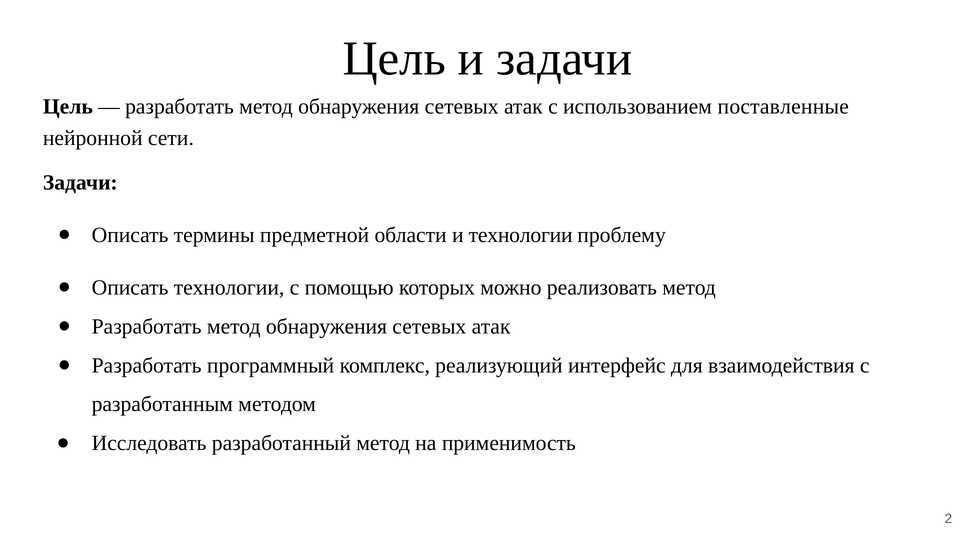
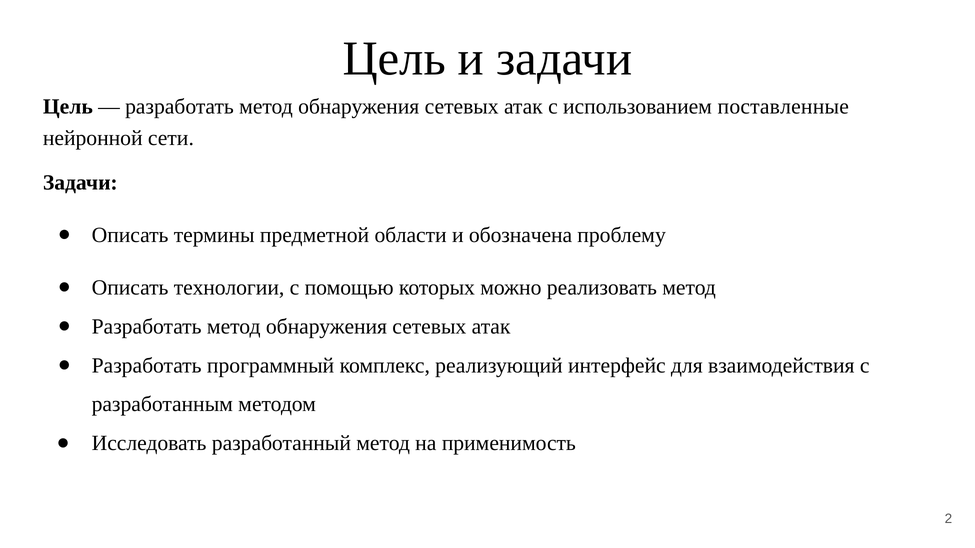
и технологии: технологии -> обозначена (521, 235)
